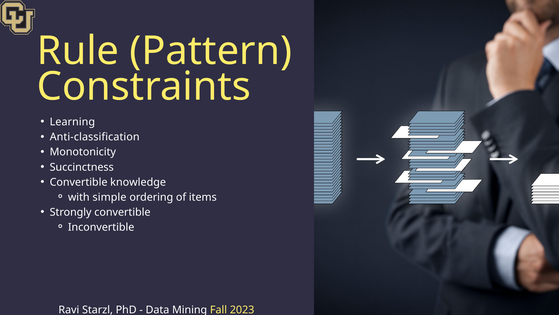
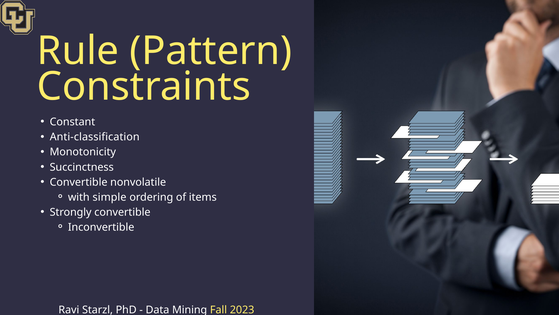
Learning: Learning -> Constant (72, 122)
knowledge: knowledge -> nonvolatile (138, 182)
